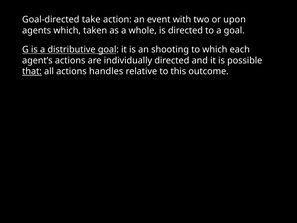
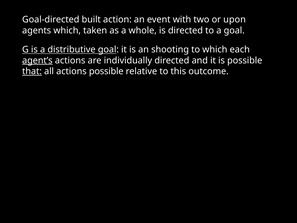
take: take -> built (91, 20)
agent’s underline: none -> present (37, 60)
actions handles: handles -> possible (106, 71)
